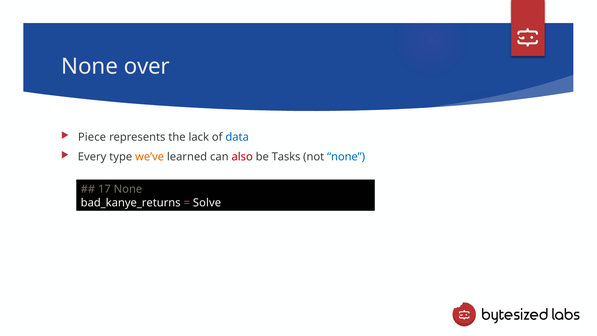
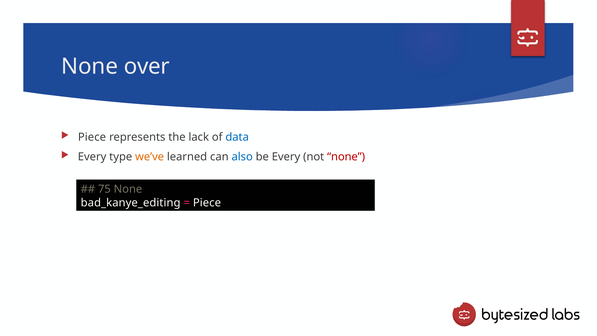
also colour: red -> blue (242, 157)
be Tasks: Tasks -> Every (286, 157)
none colour: blue -> red (346, 157)
17: 17 -> 75 (104, 189)
bad_kanye_returns: bad_kanye_returns -> bad_kanye_editing (131, 203)
Solve: Solve -> Piece (207, 203)
